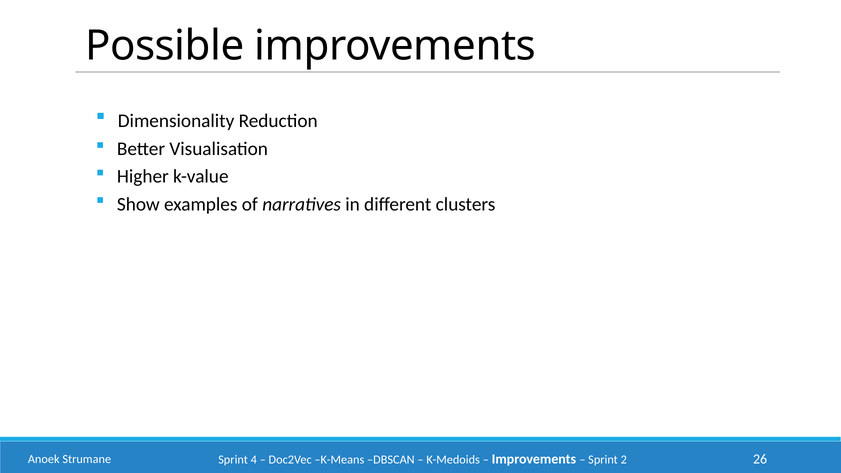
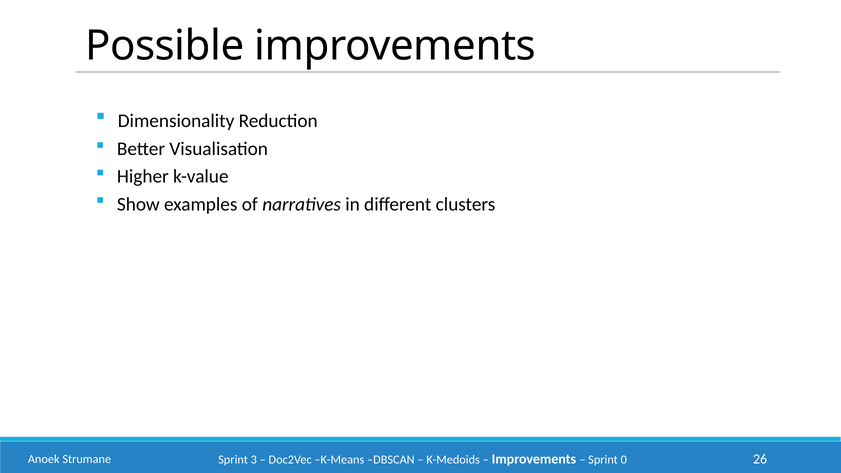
4: 4 -> 3 (254, 460)
2: 2 -> 0 (624, 460)
